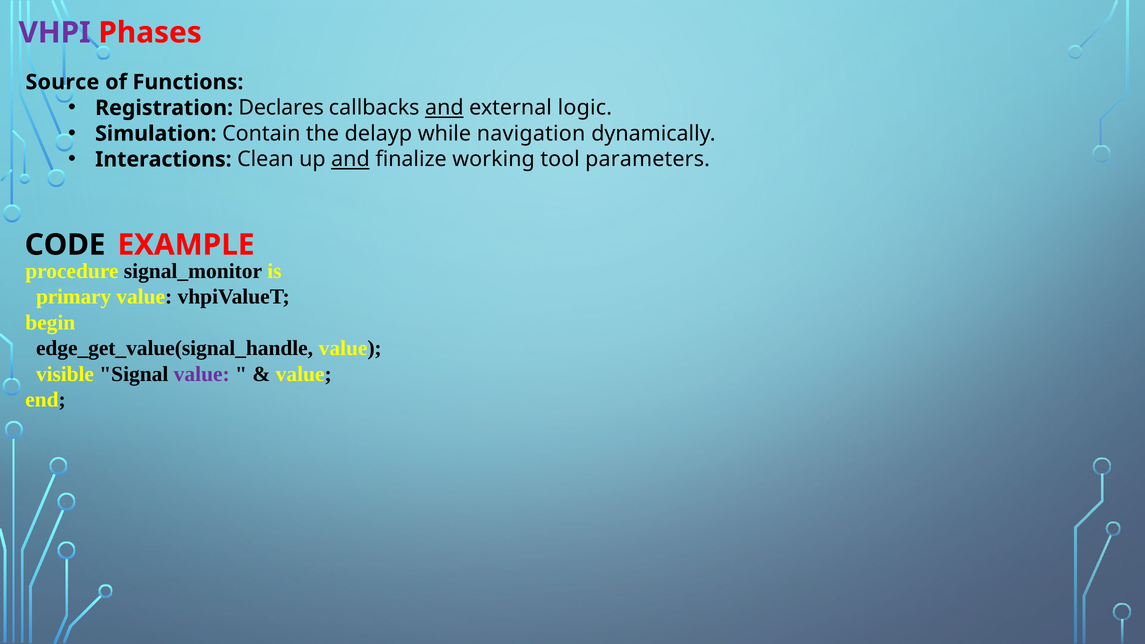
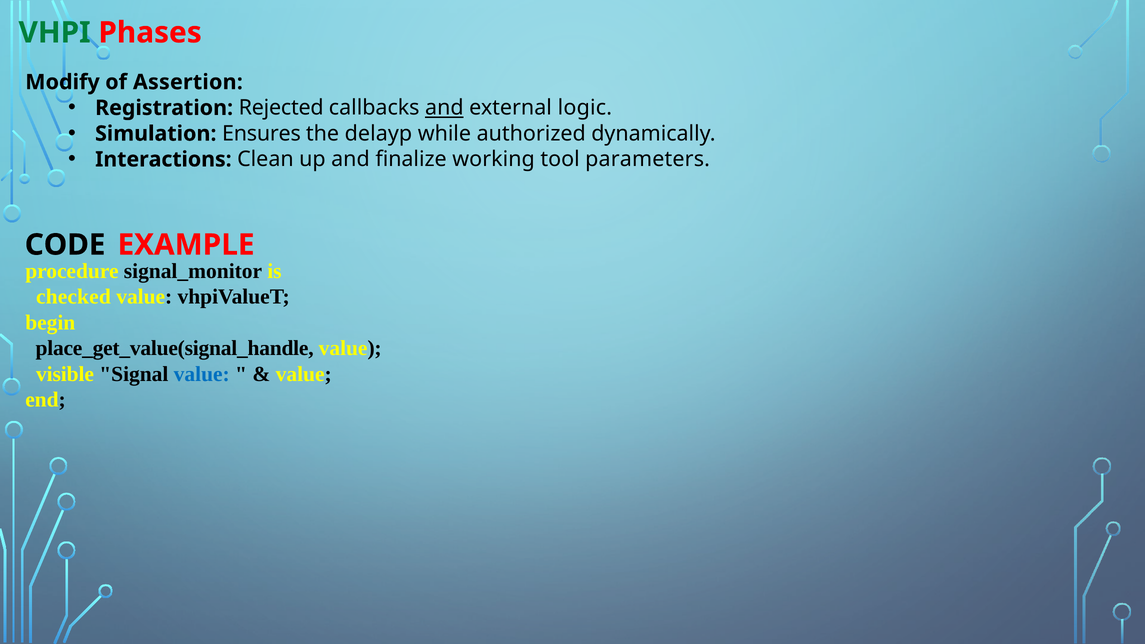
VHPI colour: purple -> green (55, 33)
Source: Source -> Modify (62, 82)
Functions: Functions -> Assertion (188, 82)
Declares: Declares -> Rejected (281, 108)
Contain: Contain -> Ensures (261, 134)
navigation: navigation -> authorized (531, 134)
and underline: present -> none (350, 159)
primary: primary -> checked (73, 297)
edge_get_value(signal_handle: edge_get_value(signal_handle -> place_get_value(signal_handle (175, 348)
value colour: purple -> blue (202, 374)
